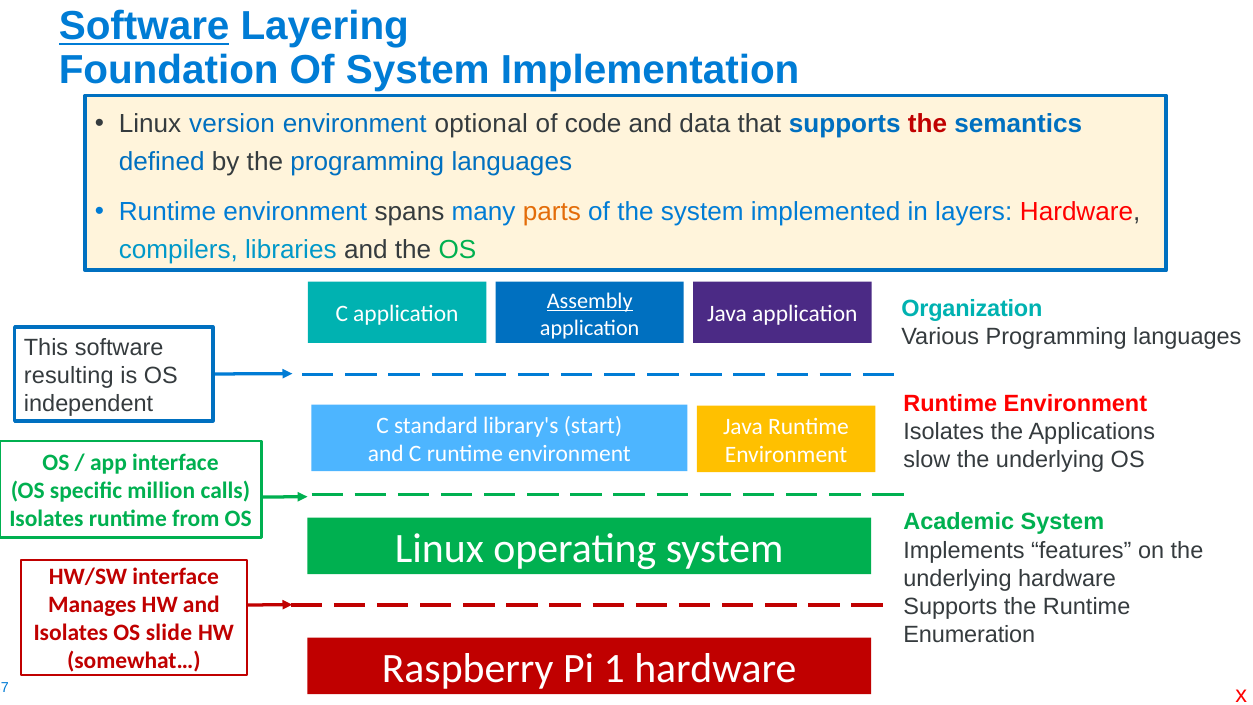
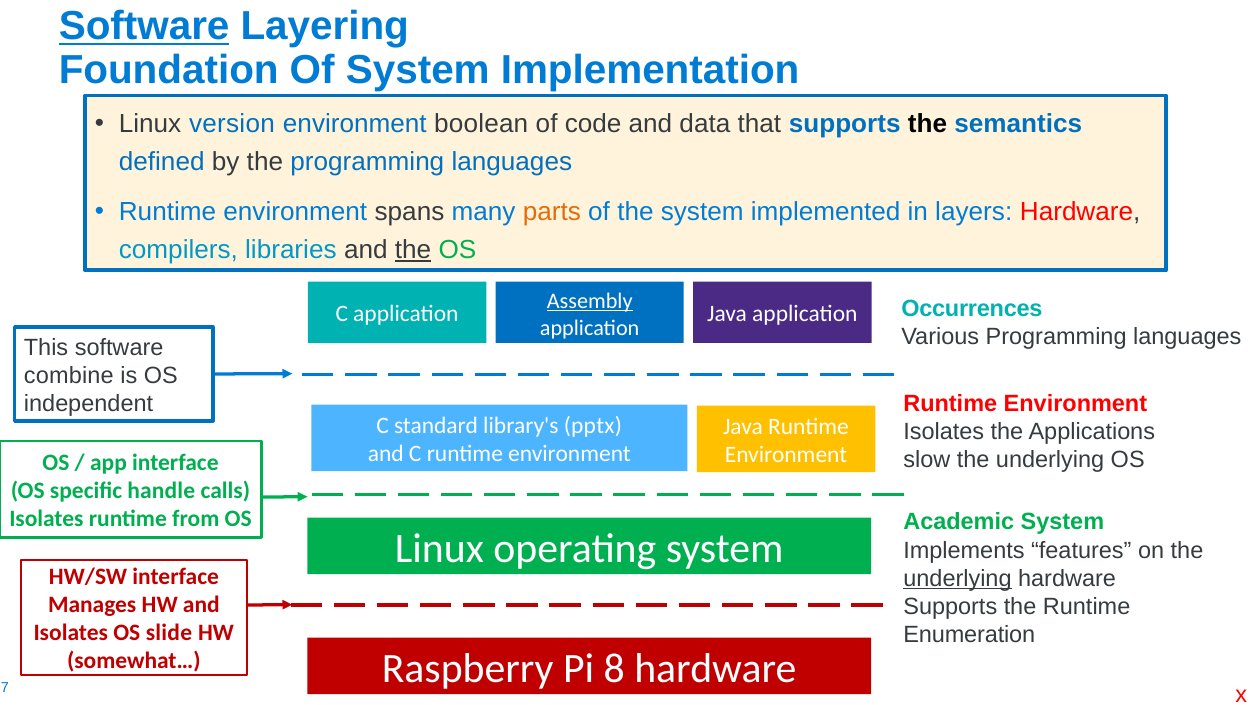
optional: optional -> boolean (481, 124)
the colour: red -> black (927, 124)
the underline: none -> present (413, 250)
Organization: Organization -> Occurrences (972, 308)
resulting: resulting -> combine (69, 376)
start: start -> pptx (593, 425)
million: million -> handle (161, 491)
underlying underline: none -> present (957, 578)
1: 1 -> 8 (614, 669)
